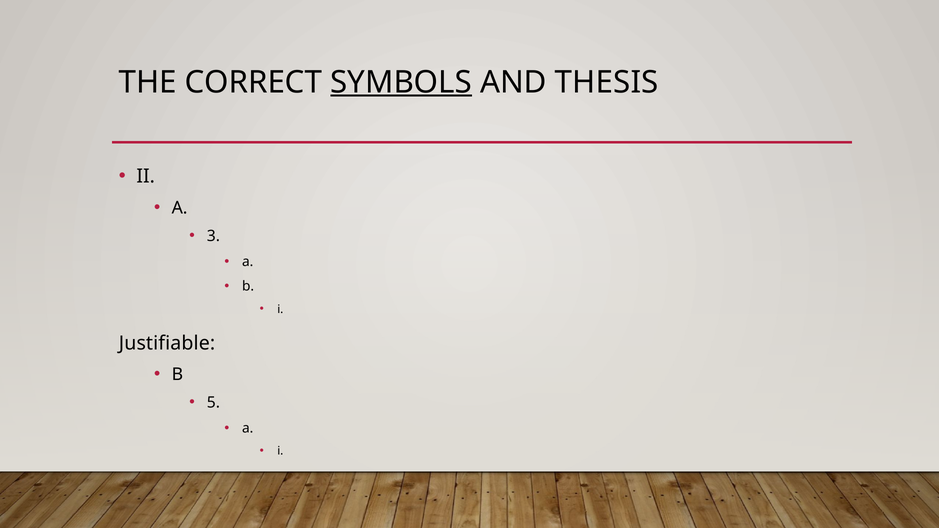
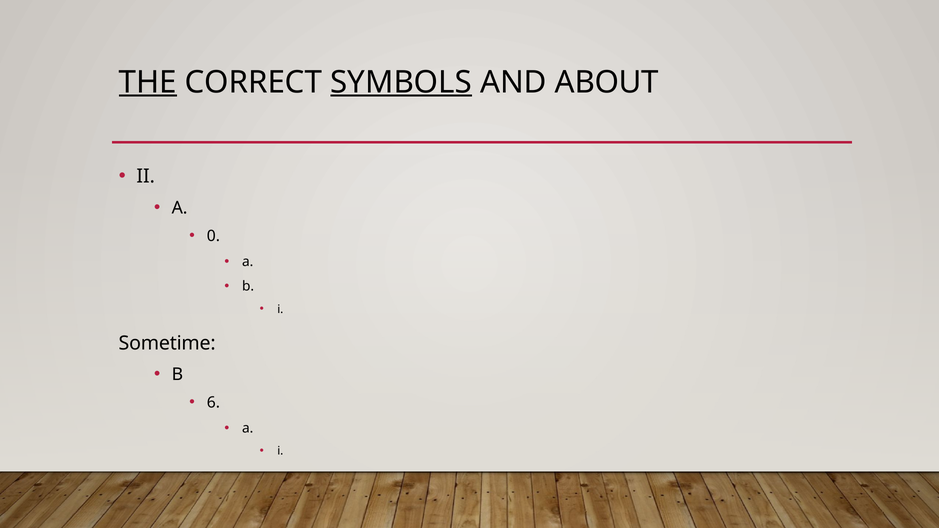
THE underline: none -> present (148, 82)
THESIS: THESIS -> ABOUT (607, 82)
3: 3 -> 0 (213, 236)
Justifiable: Justifiable -> Sometime (167, 343)
5: 5 -> 6 (213, 403)
